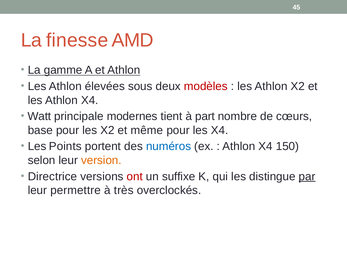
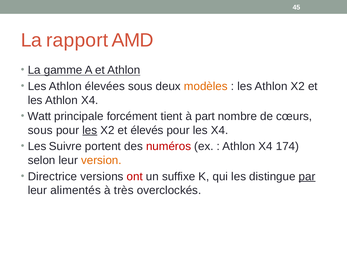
finesse: finesse -> rapport (77, 40)
modèles colour: red -> orange (206, 86)
modernes: modernes -> forcément (132, 116)
base: base -> sous (40, 130)
les underline: none -> present (90, 130)
même: même -> élevés (147, 130)
Points: Points -> Suivre (65, 147)
numéros colour: blue -> red (169, 147)
150: 150 -> 174 (287, 147)
permettre: permettre -> alimentés (76, 190)
